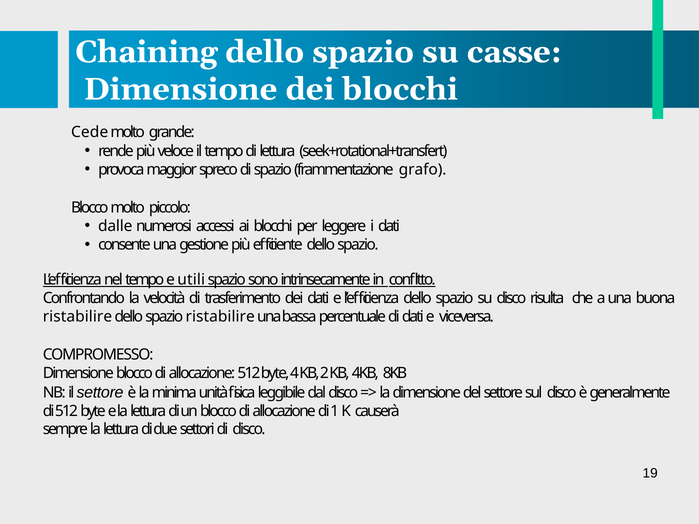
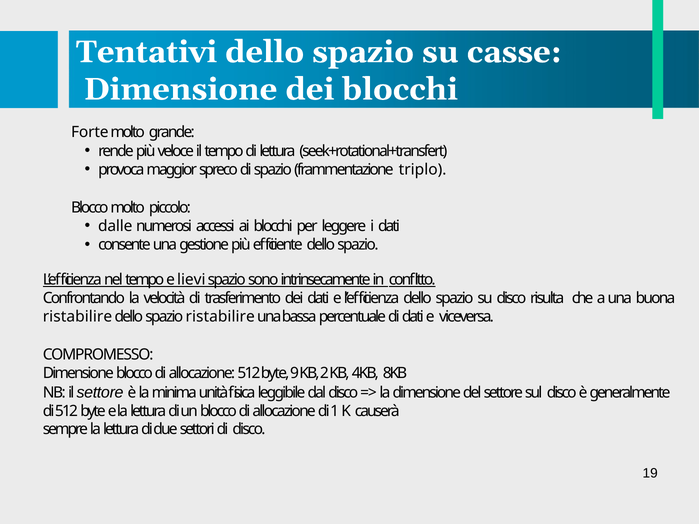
Chaining: Chaining -> Tentativi (146, 52)
Cede: Cede -> Forte (90, 132)
grafo: grafo -> triplo (423, 170)
utili: utili -> lievi (191, 280)
4: 4 -> 9 (294, 373)
